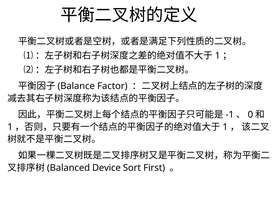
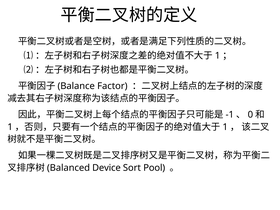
First: First -> Pool (154, 168)
